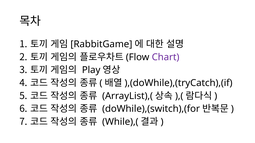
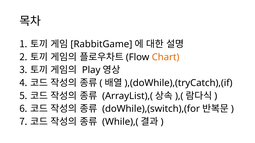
Chart colour: purple -> orange (166, 57)
